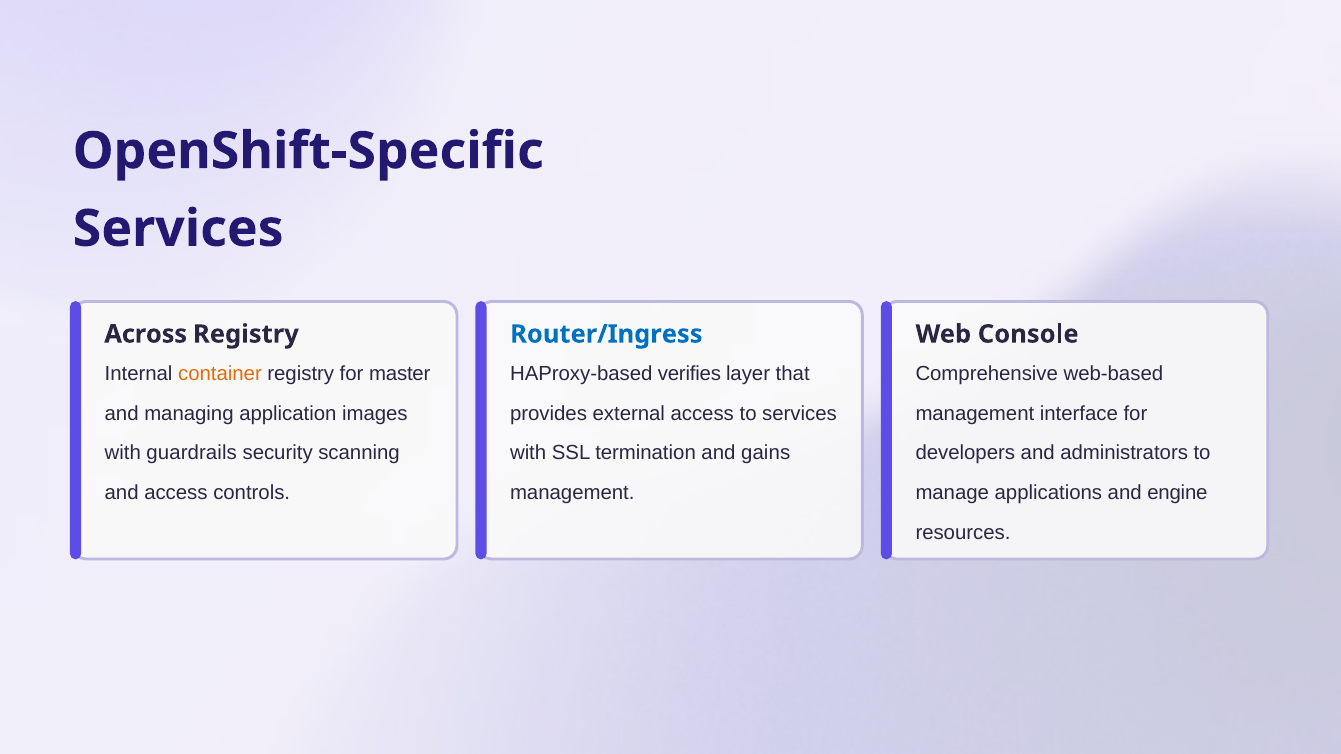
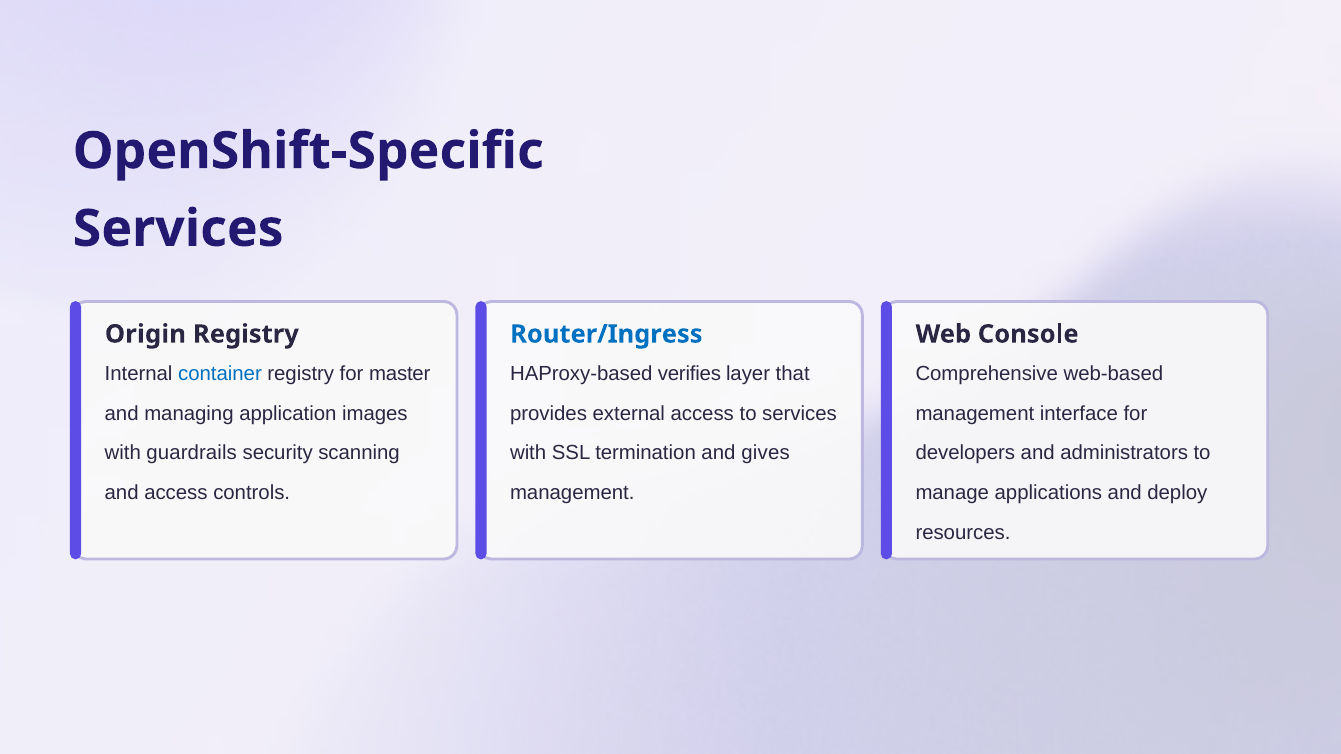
Across: Across -> Origin (145, 334)
container colour: orange -> blue (220, 374)
gains: gains -> gives (766, 453)
engine: engine -> deploy (1177, 493)
